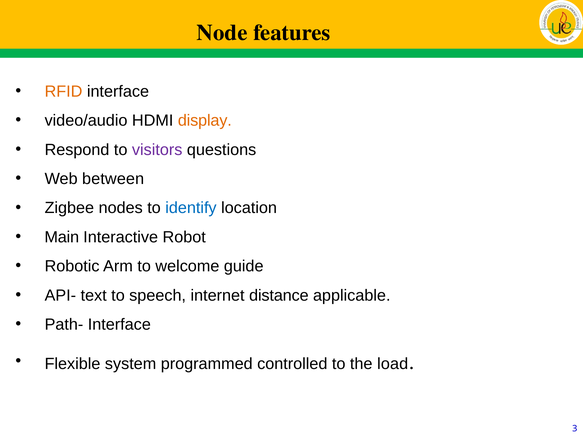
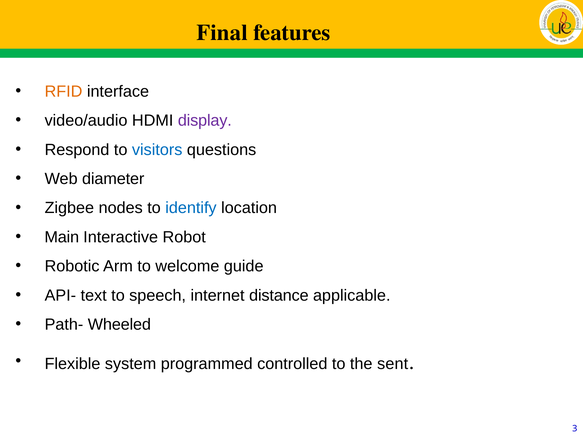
Node: Node -> Final (222, 33)
display colour: orange -> purple (205, 121)
visitors colour: purple -> blue (157, 150)
between: between -> diameter (113, 179)
Path- Interface: Interface -> Wheeled (119, 325)
load: load -> sent (393, 364)
